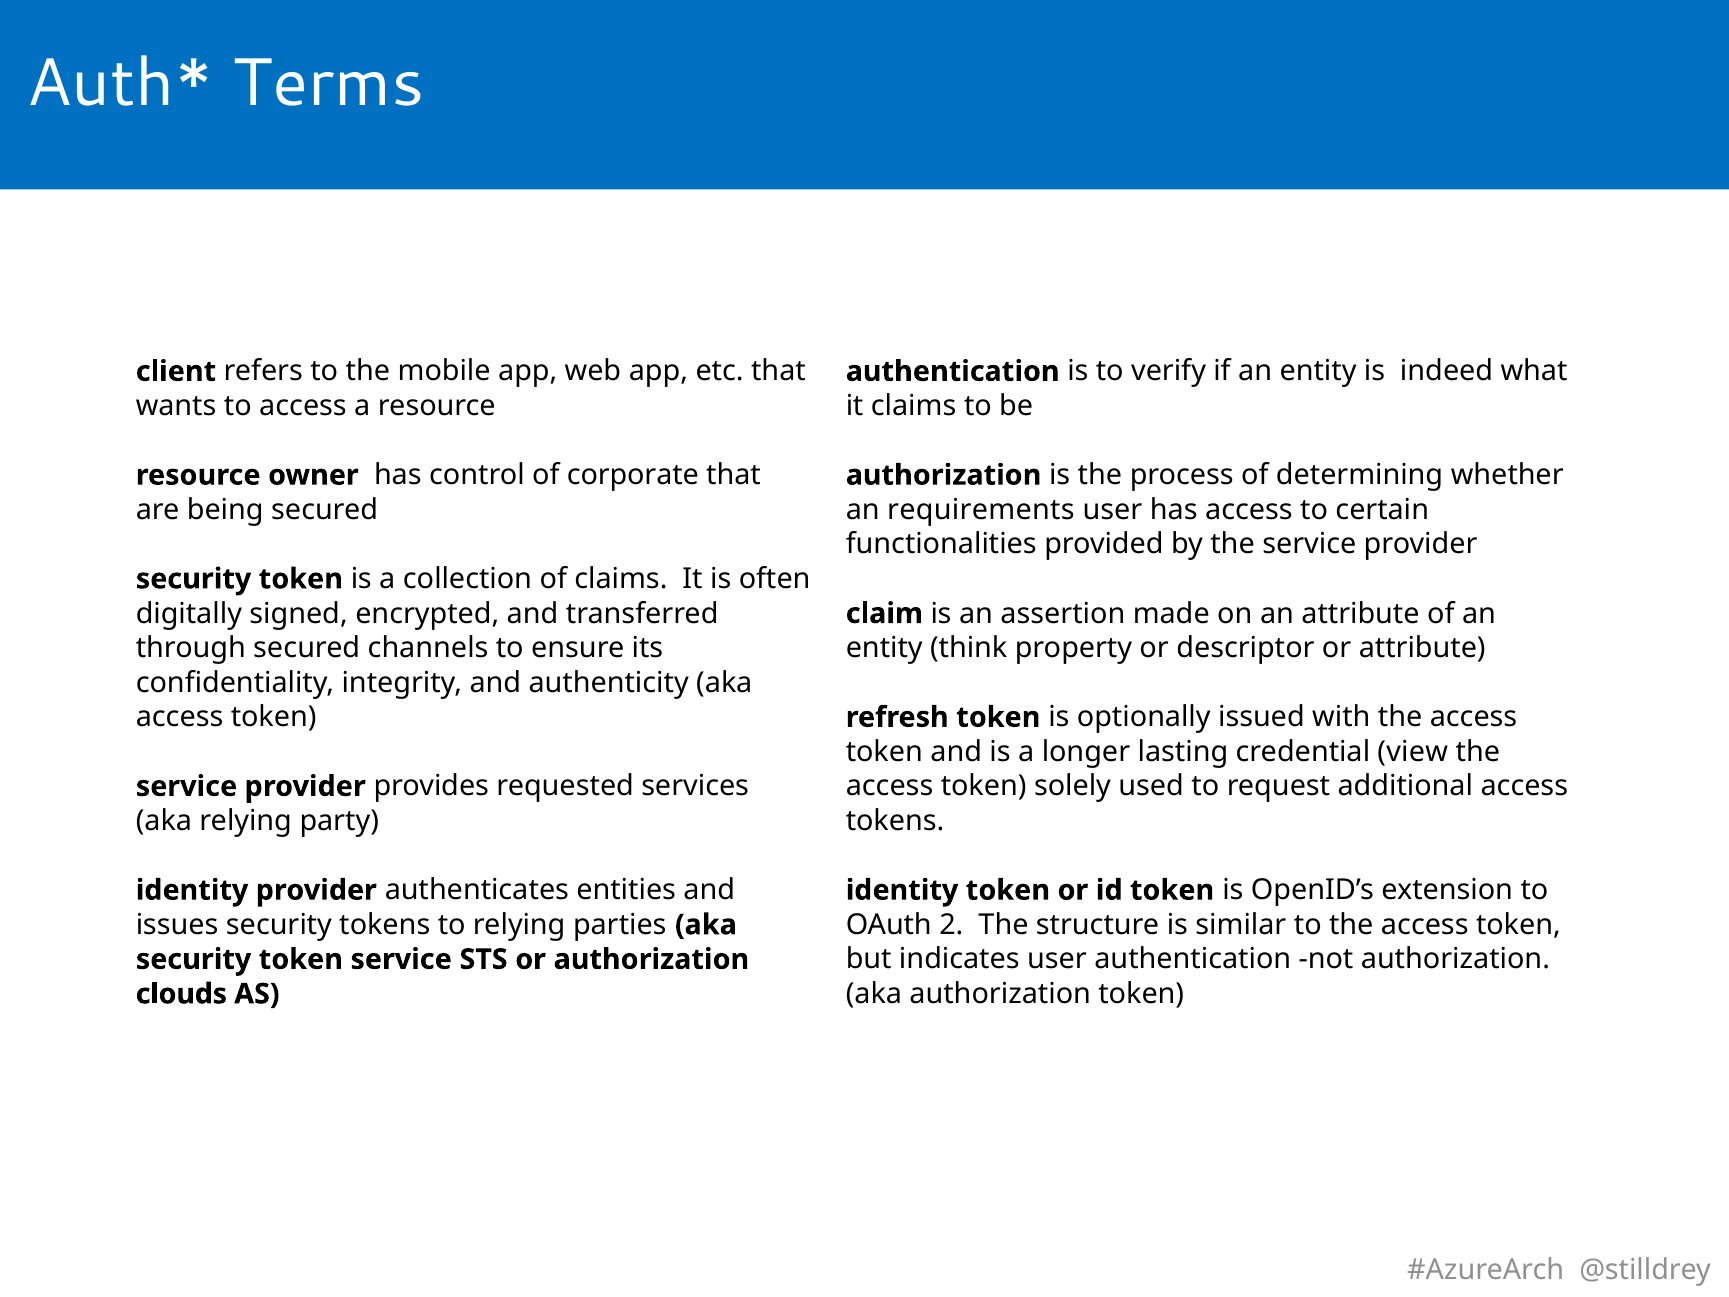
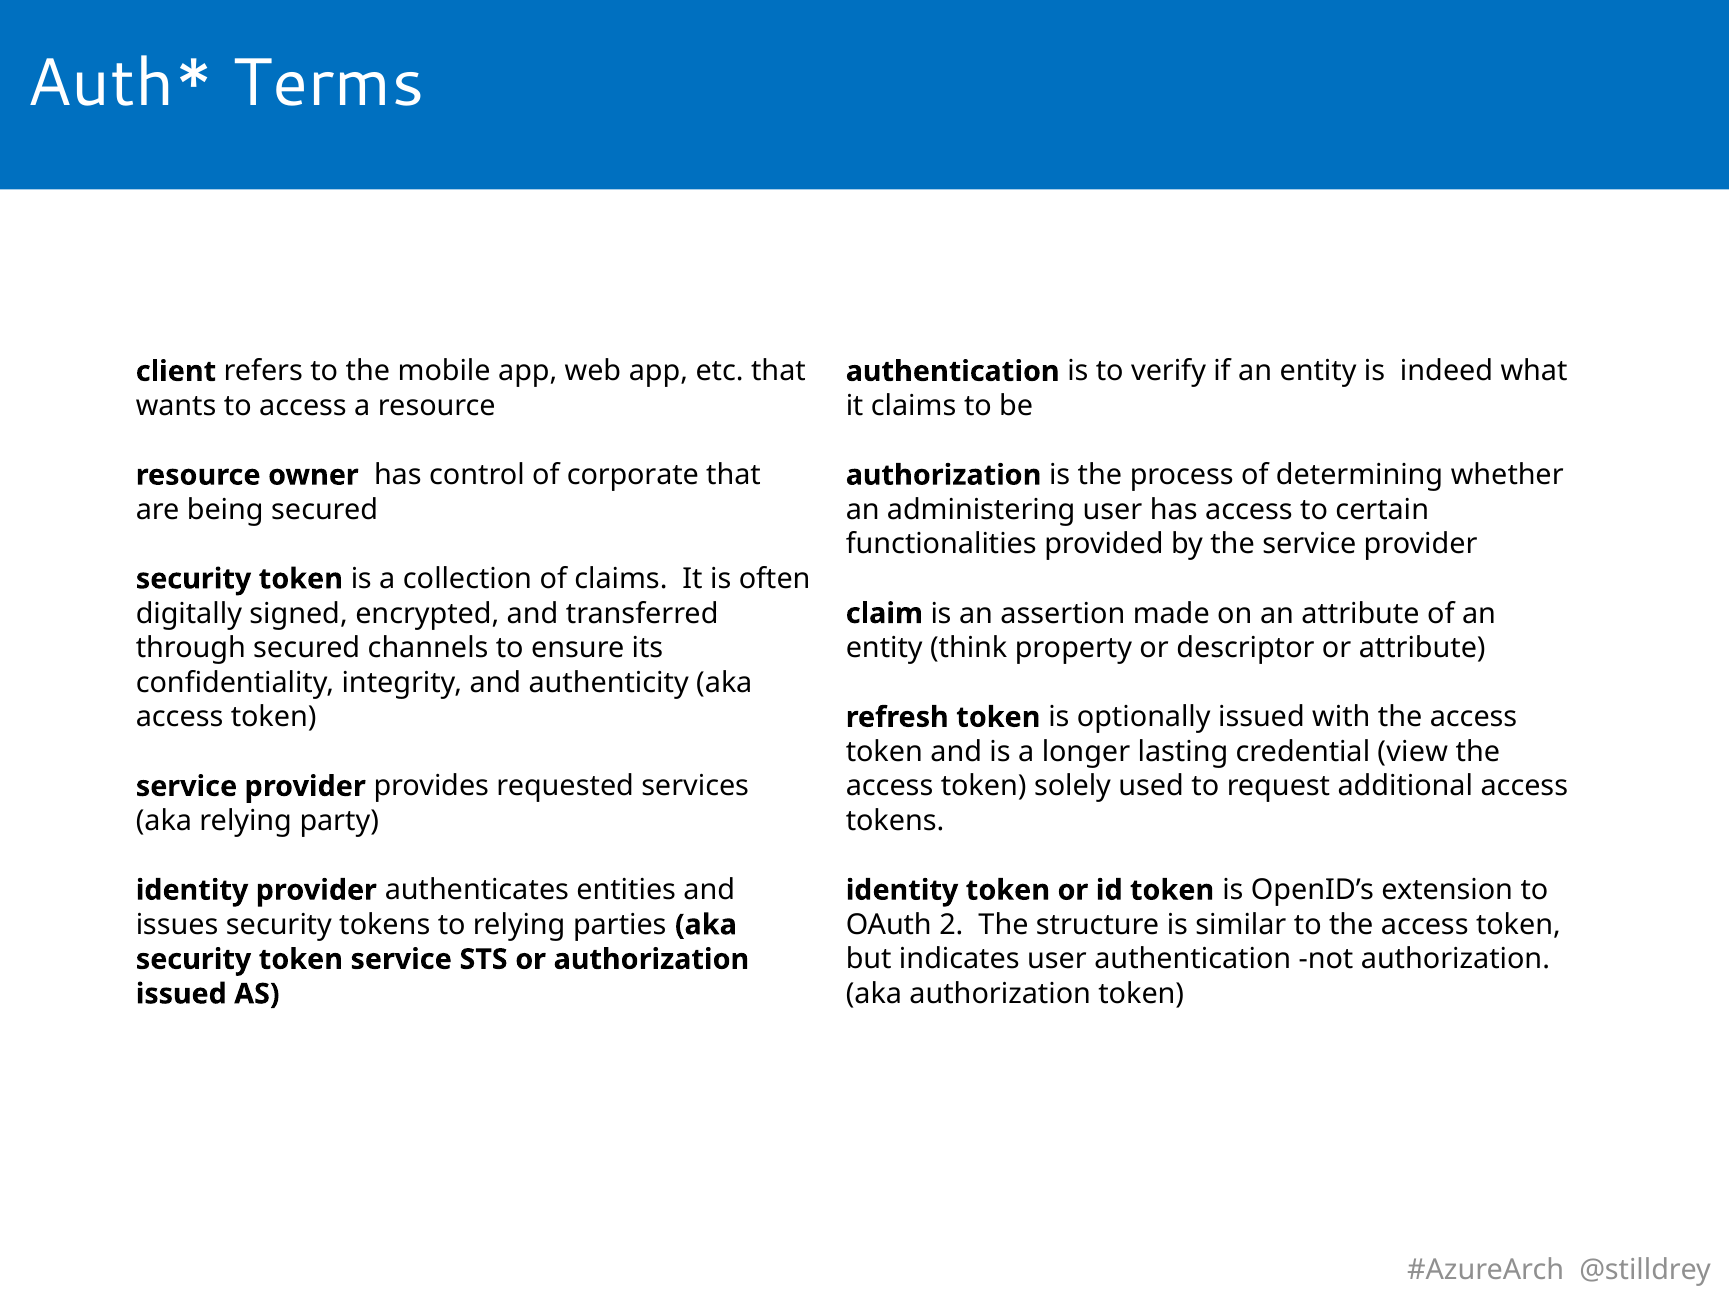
requirements: requirements -> administering (981, 510)
clouds: clouds -> issued (181, 994)
